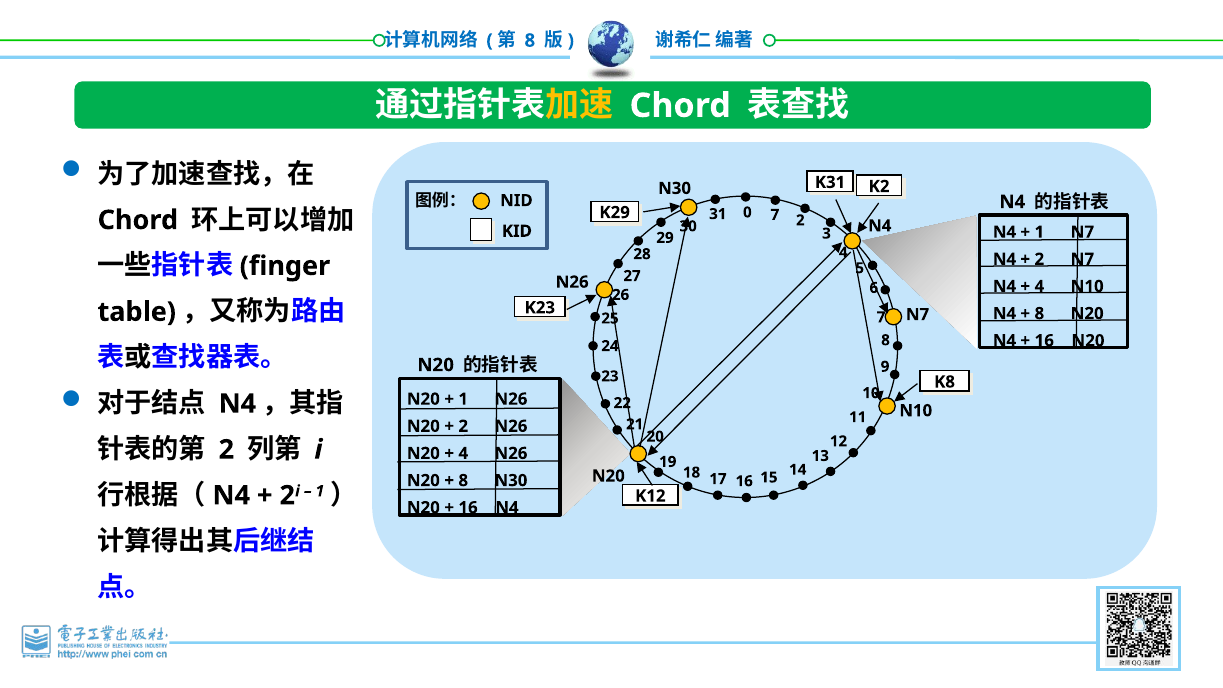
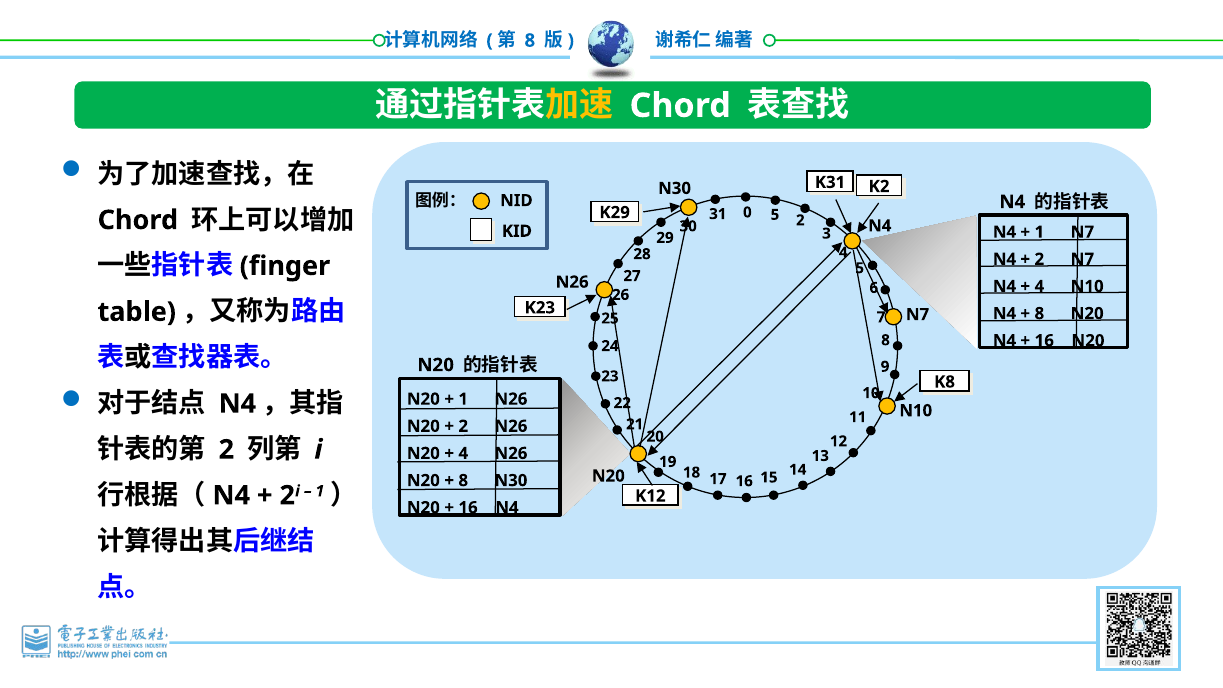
0 7: 7 -> 5 (775, 215)
